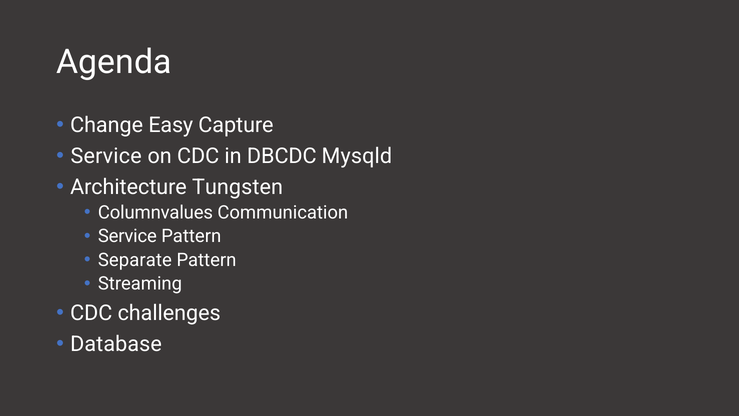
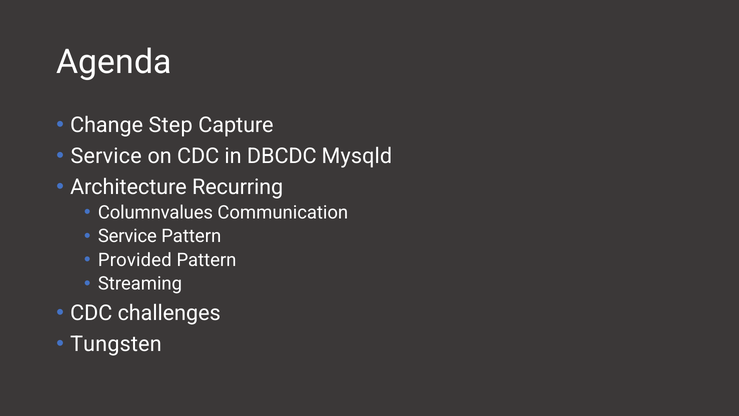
Easy: Easy -> Step (171, 125)
Tungsten: Tungsten -> Recurring (238, 187)
Separate: Separate -> Provided (135, 260)
Database: Database -> Tungsten (116, 344)
